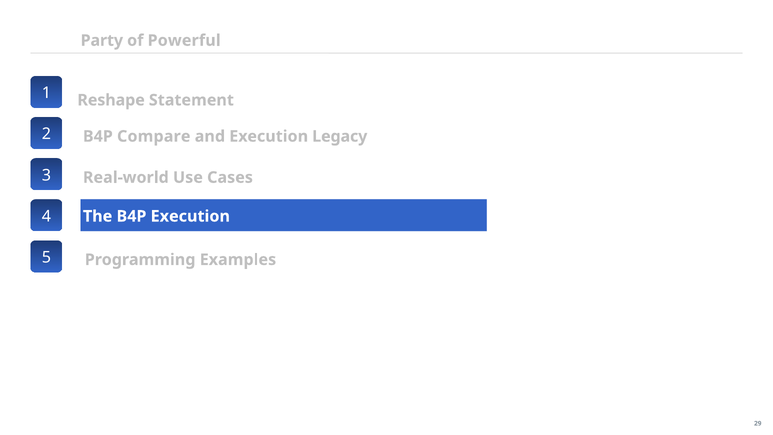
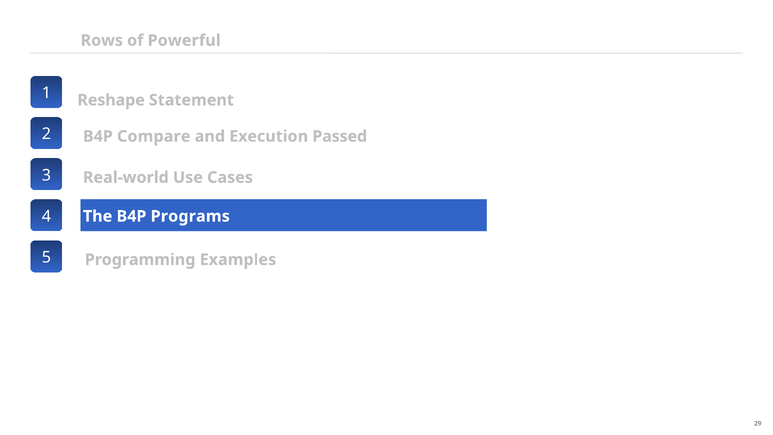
Party: Party -> Rows (102, 40)
Legacy: Legacy -> Passed (340, 136)
B4P Execution: Execution -> Programs (190, 216)
